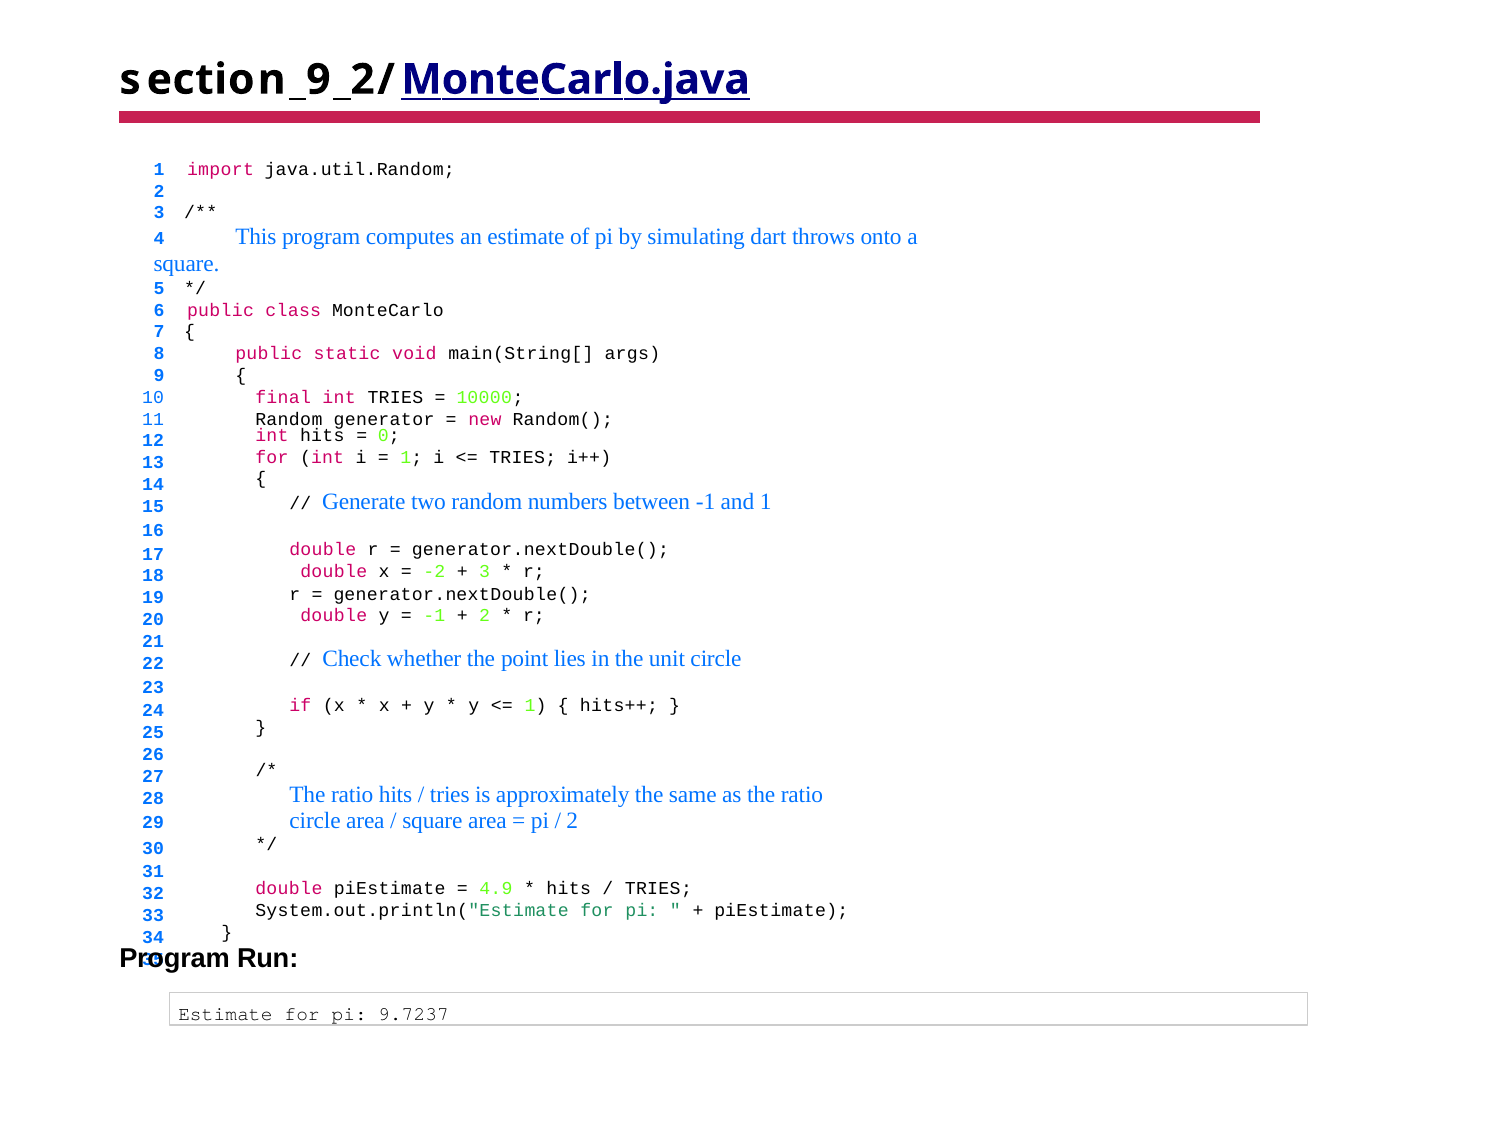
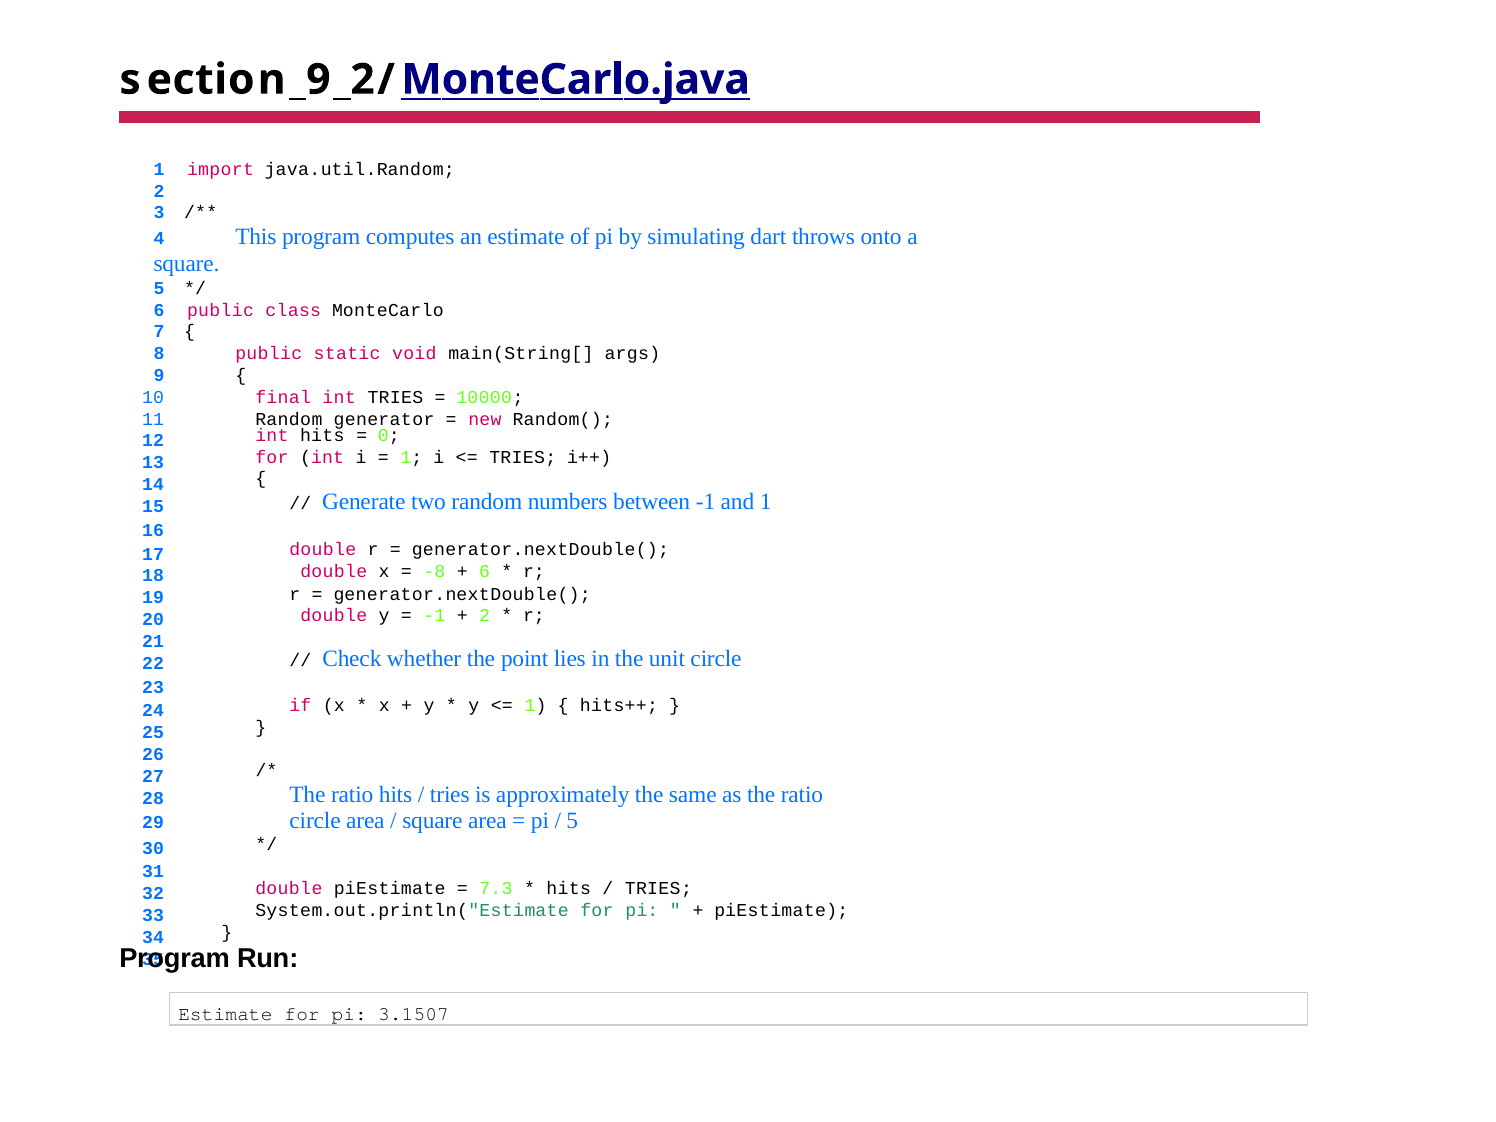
-2: -2 -> -8 (434, 572)
3: 3 -> 6 (485, 572)
2: 2 -> 5 (572, 821)
4.9: 4.9 -> 7.3 (496, 889)
9.7237: 9.7237 -> 3.1507 (413, 1015)
